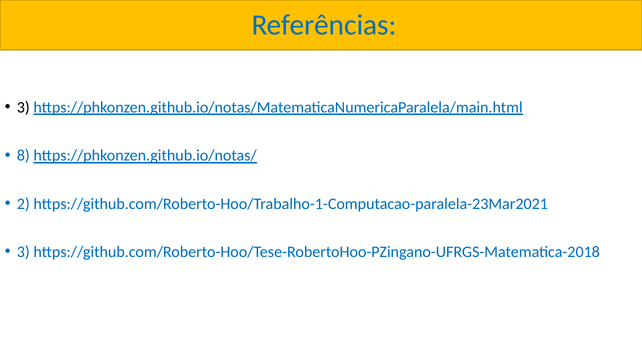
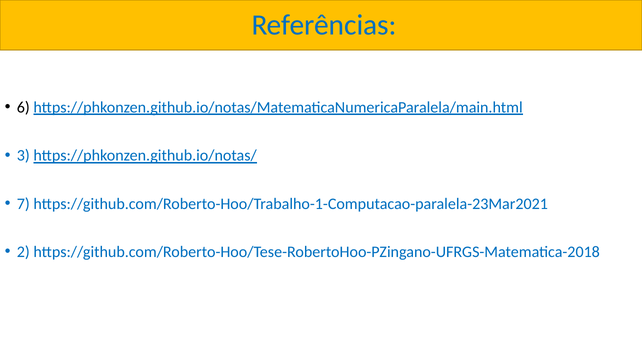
3: 3 -> 6 (23, 107)
8: 8 -> 3 (23, 156)
2: 2 -> 7 (23, 204)
3: 3 -> 2 (23, 252)
